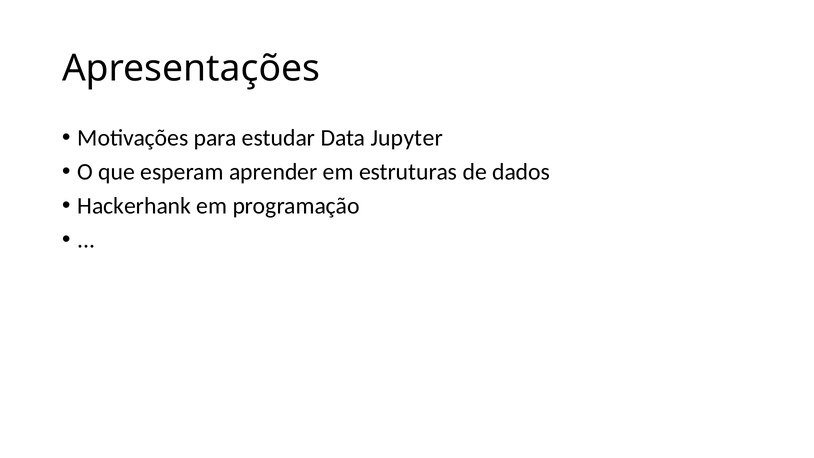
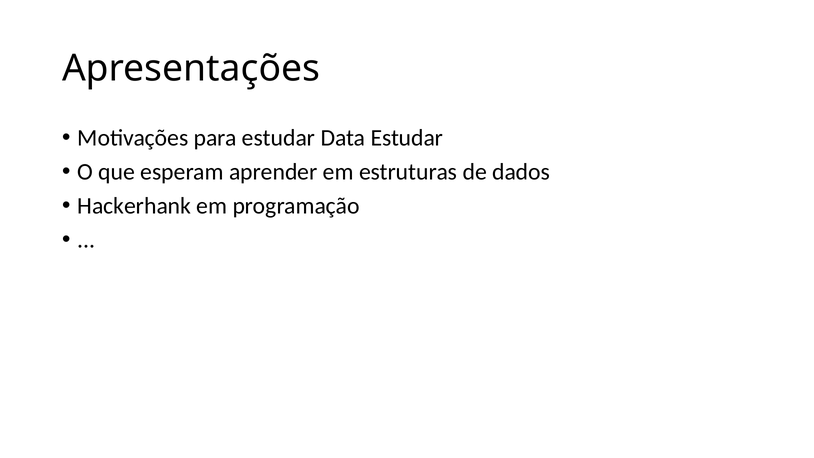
Data Jupyter: Jupyter -> Estudar (407, 138)
